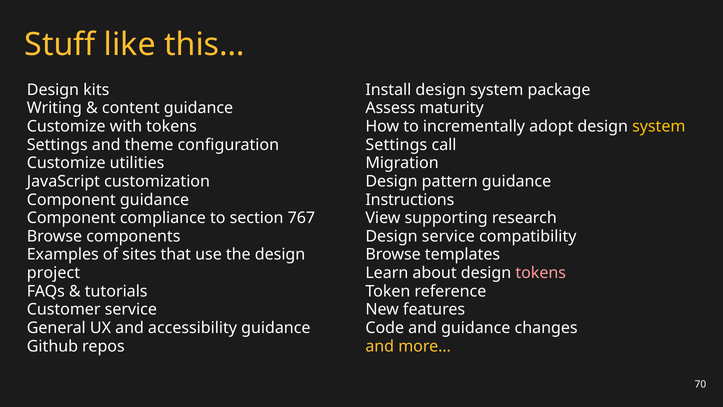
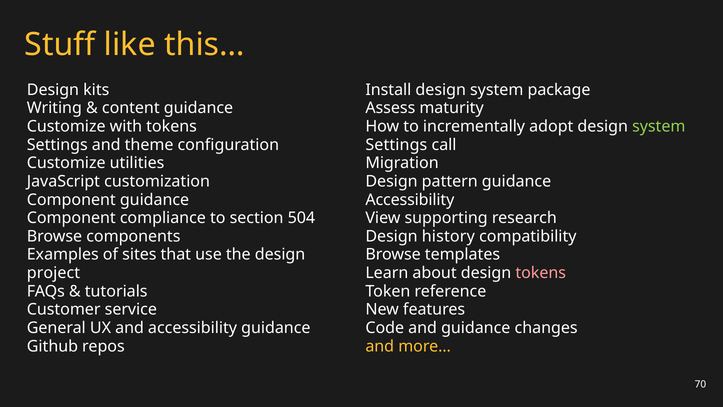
system colour: yellow -> light green (659, 126)
Instructions: Instructions -> Accessibility (410, 200)
767: 767 -> 504 (301, 218)
Design service: service -> history (448, 236)
